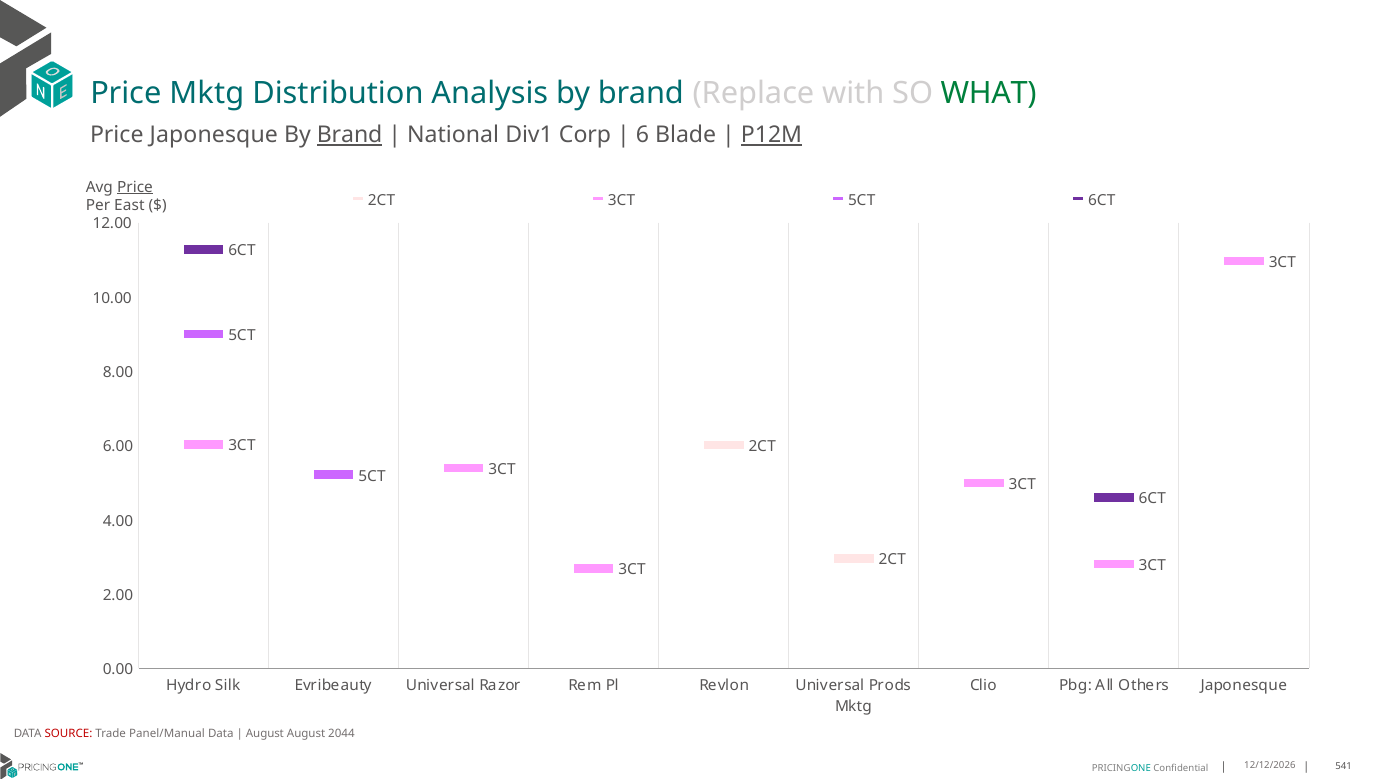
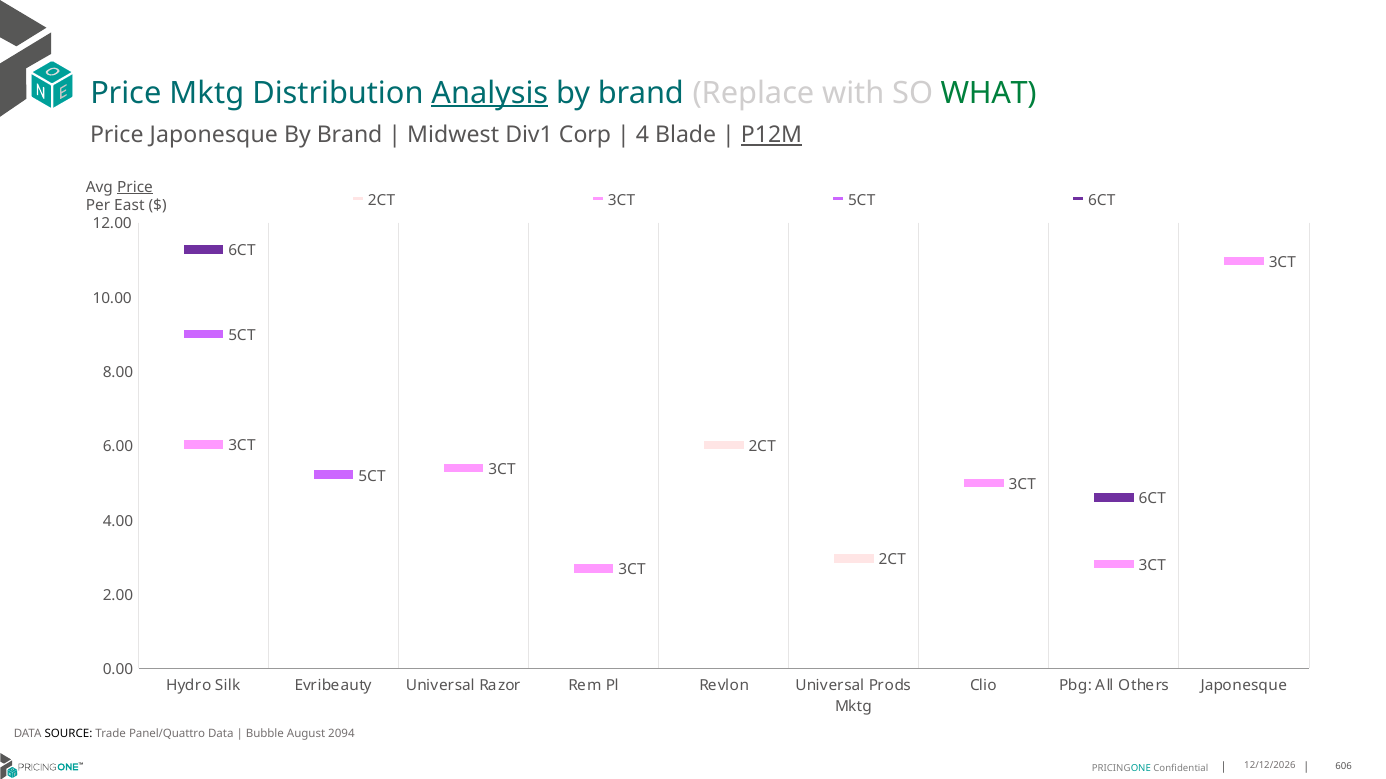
Analysis underline: none -> present (490, 93)
Brand underline: present -> none (350, 135)
National: National -> Midwest (453, 135)
6: 6 -> 4 (643, 135)
SOURCE colour: red -> black (69, 734)
Panel/Manual: Panel/Manual -> Panel/Quattro (167, 734)
August: August -> Bubble (265, 734)
2044: 2044 -> 2094 (341, 734)
541: 541 -> 606 (1344, 767)
